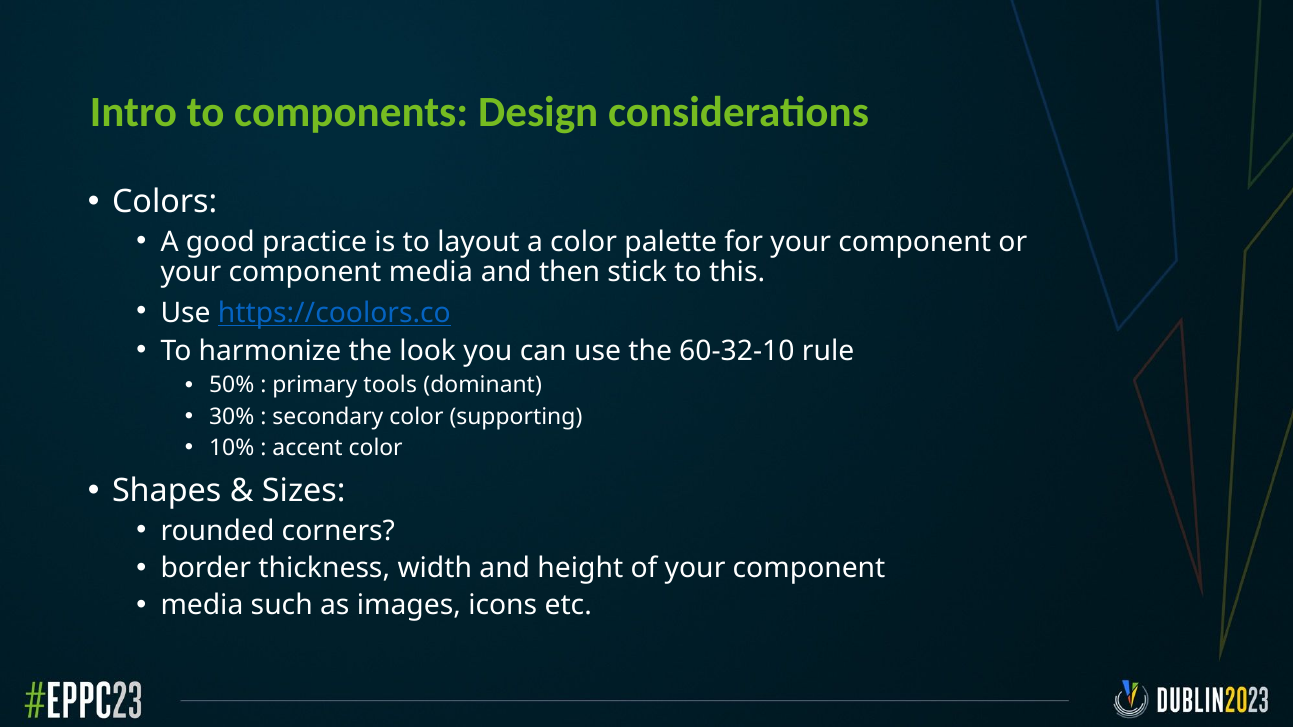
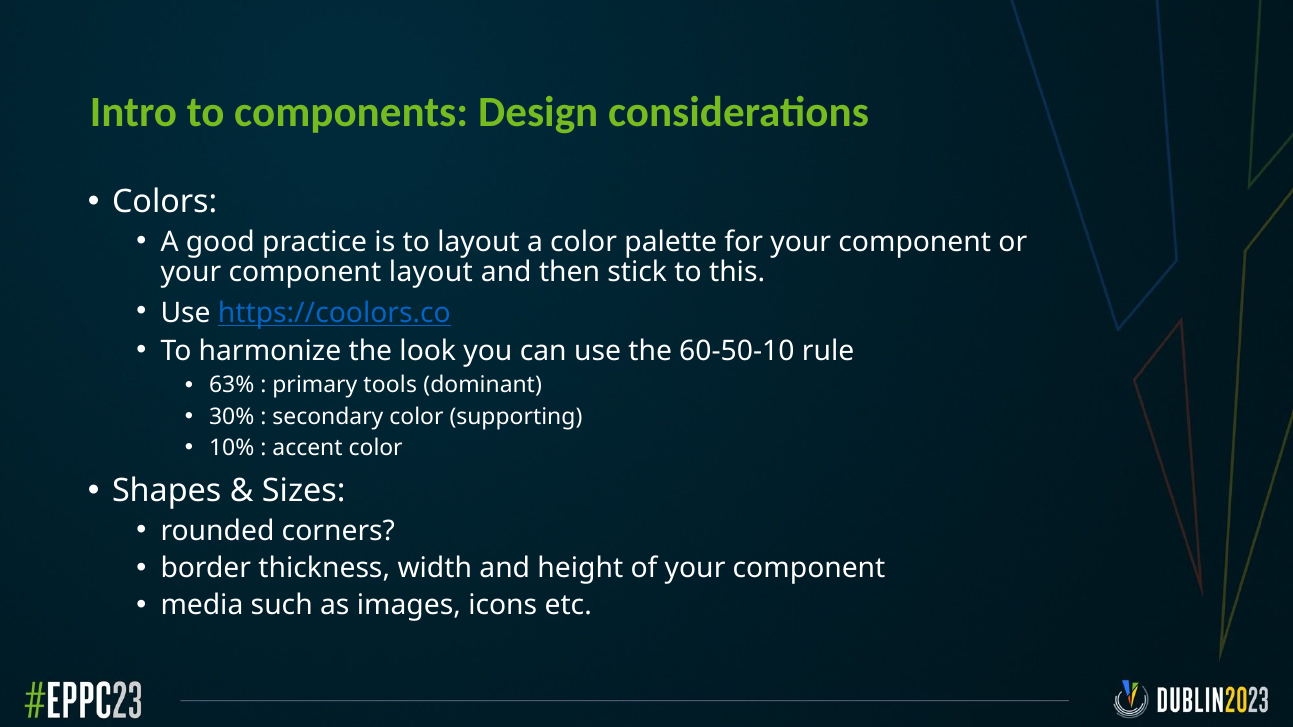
component media: media -> layout (431, 272)
60-32-10: 60-32-10 -> 60-50-10 (737, 351)
50%: 50% -> 63% (232, 385)
